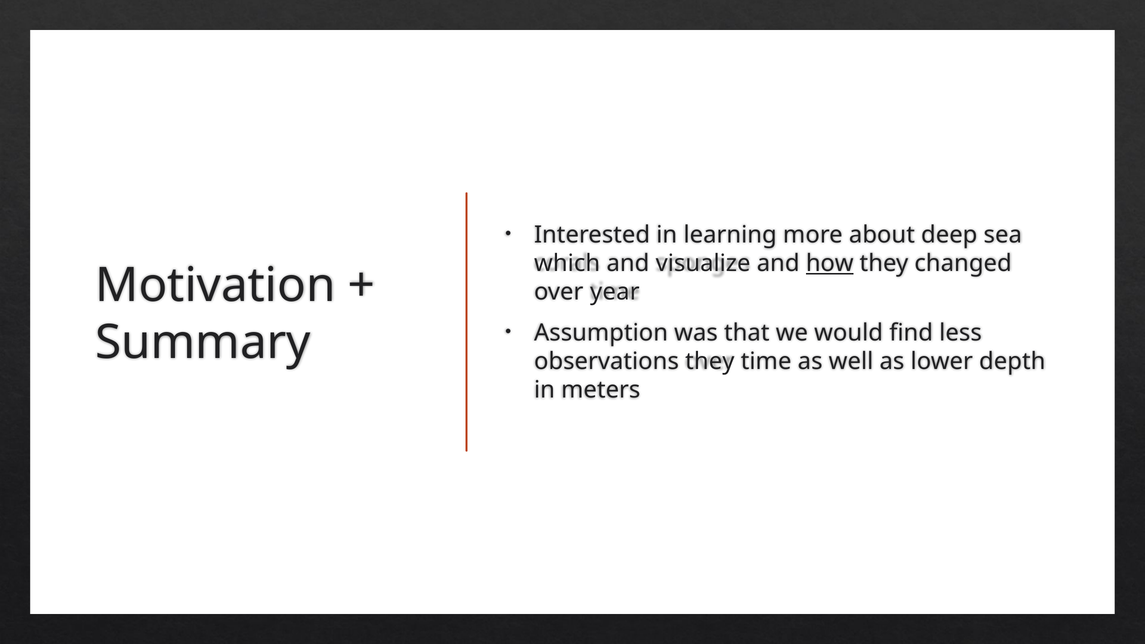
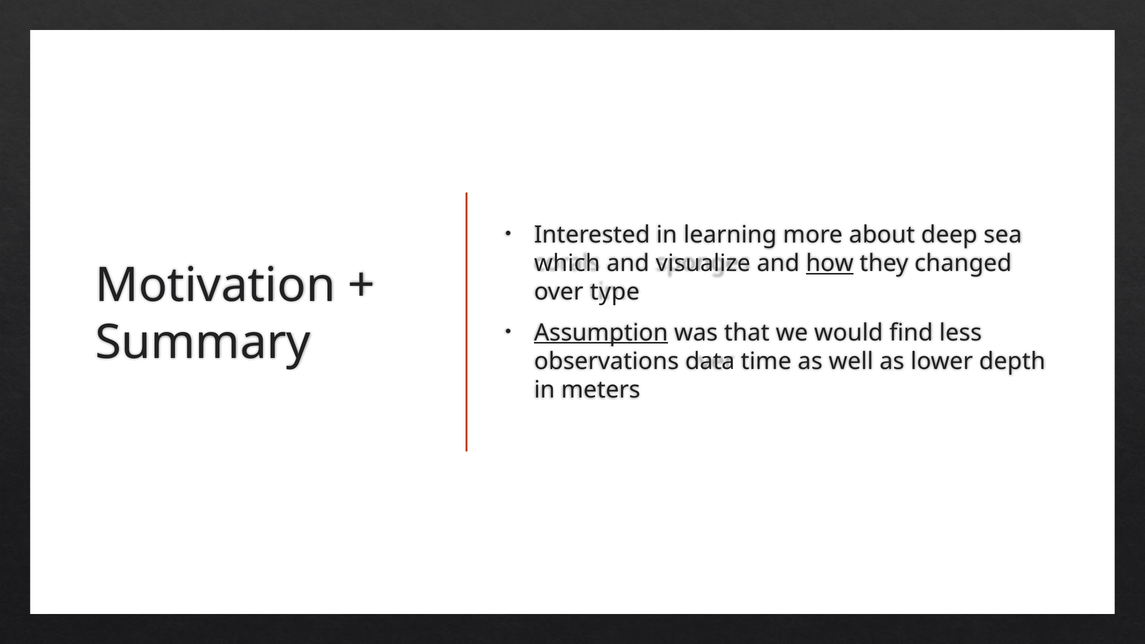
year: year -> type (615, 292)
Assumption underline: none -> present (601, 333)
observations they: they -> data (710, 361)
